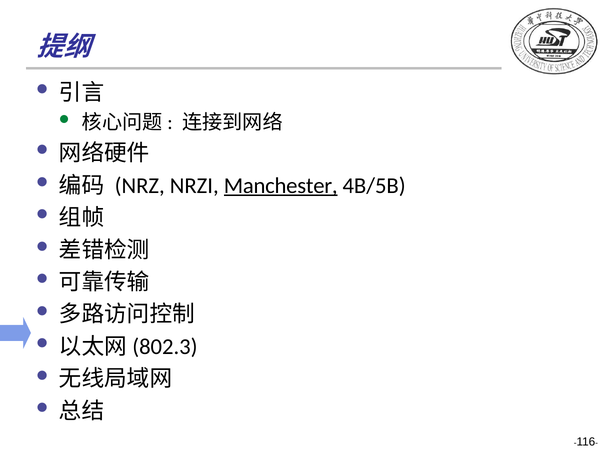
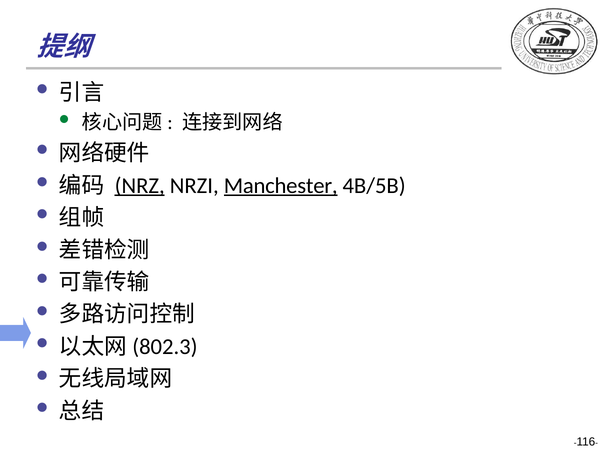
NRZ underline: none -> present (140, 186)
